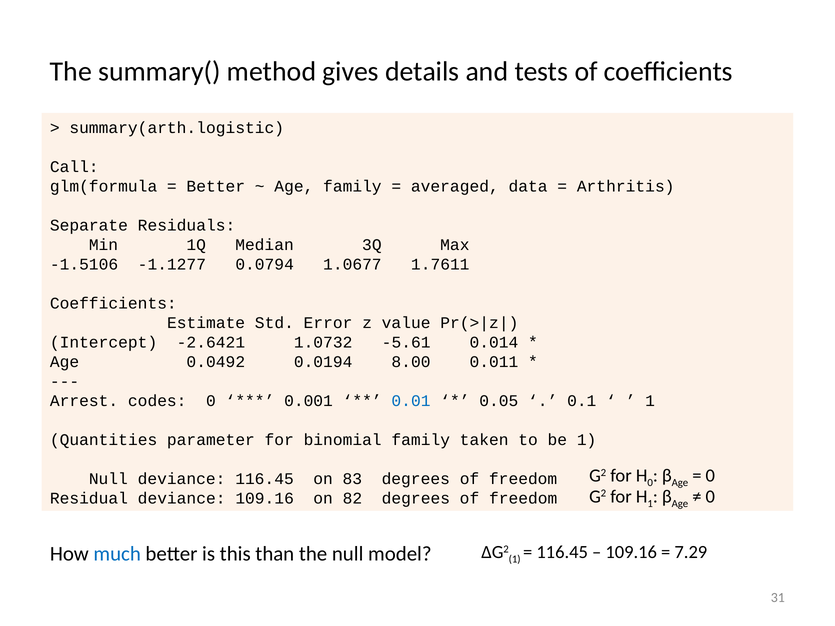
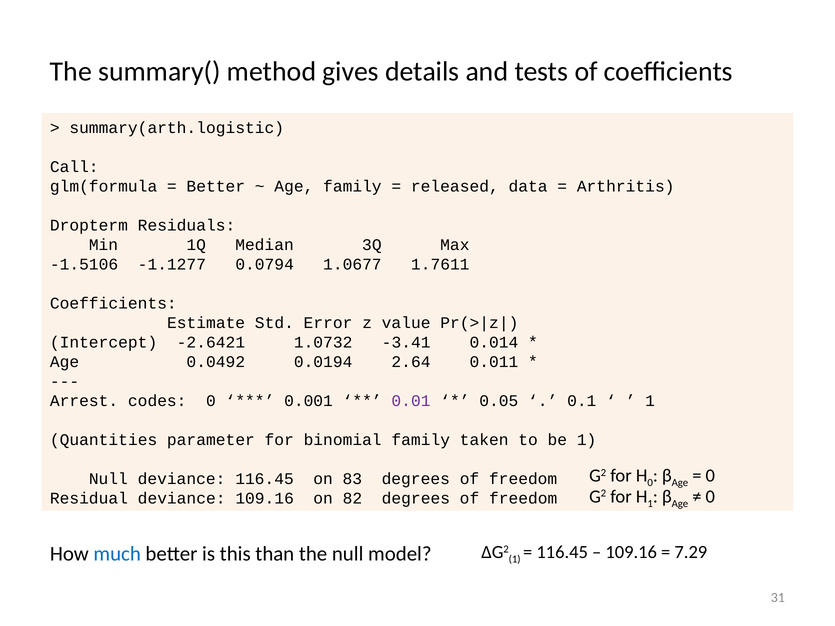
averaged: averaged -> released (455, 186)
Separate: Separate -> Dropterm (89, 225)
-5.61: -5.61 -> -3.41 (406, 342)
8.00: 8.00 -> 2.64 (411, 362)
0.01 colour: blue -> purple (411, 401)
